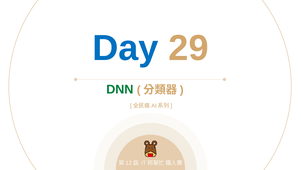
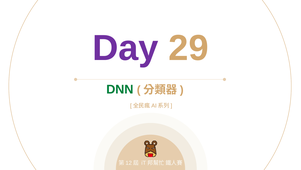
Day colour: blue -> purple (125, 48)
